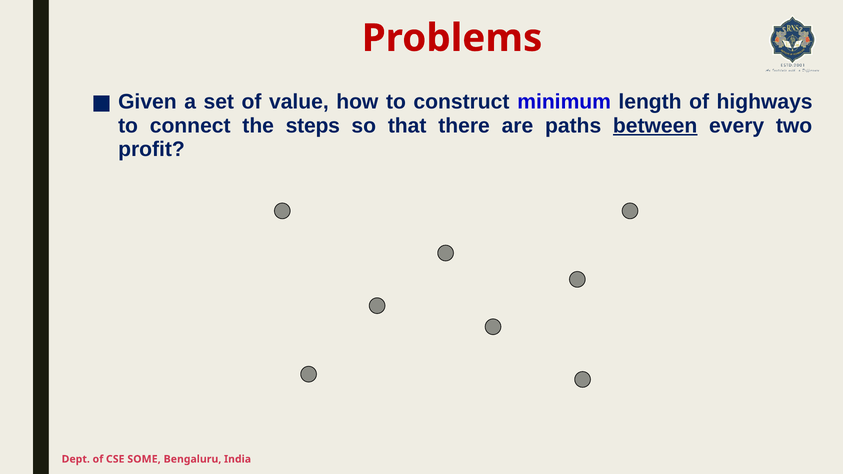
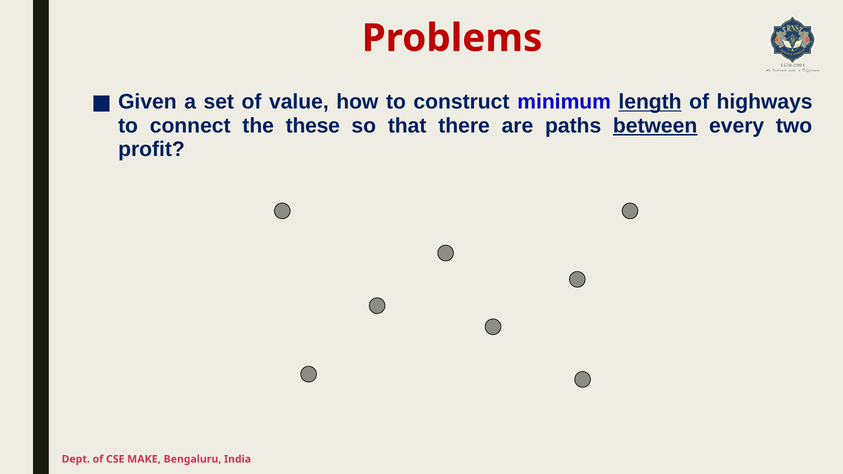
length underline: none -> present (650, 102)
steps: steps -> these (313, 126)
SOME: SOME -> MAKE (144, 459)
